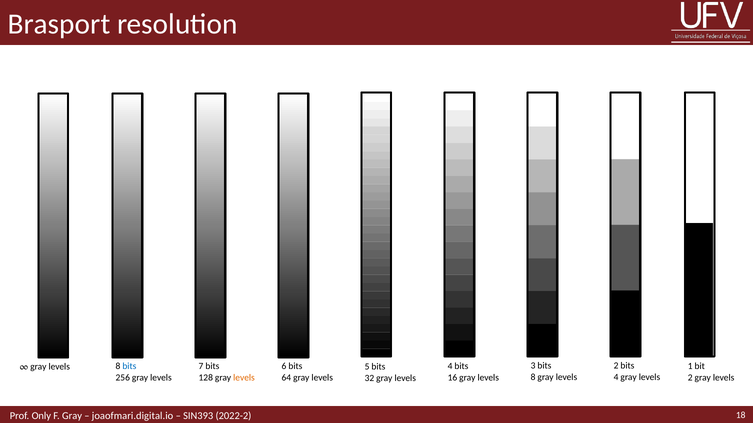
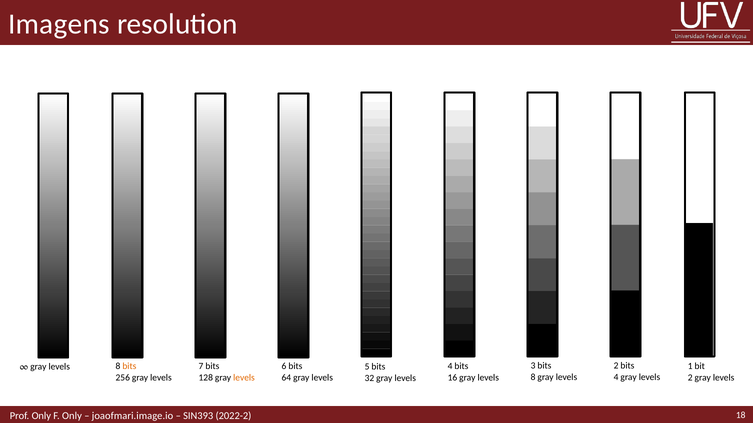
Brasport: Brasport -> Imagens (59, 24)
bits colour: blue -> orange (129, 367)
F Gray: Gray -> Only (72, 416)
joaofmari.digital.io: joaofmari.digital.io -> joaofmari.image.io (133, 416)
